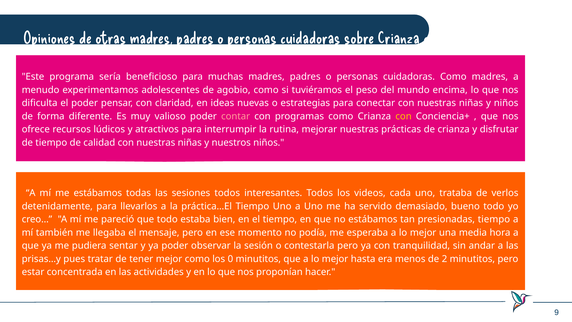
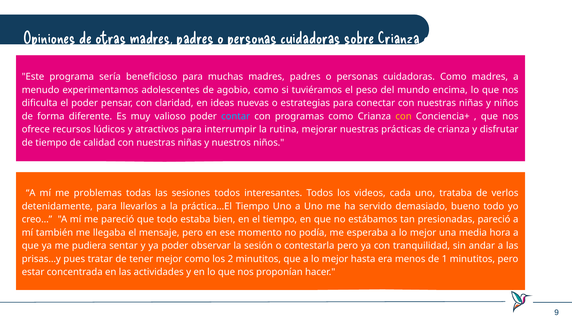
contar colour: pink -> light blue (236, 116)
me estábamos: estábamos -> problemas (98, 193)
presionadas tiempo: tiempo -> pareció (494, 219)
0: 0 -> 2 (230, 259)
2: 2 -> 1 (444, 259)
